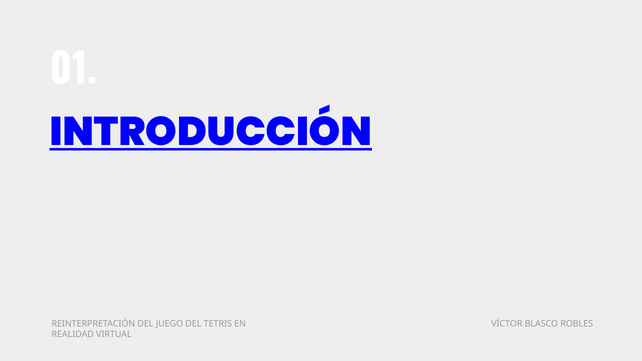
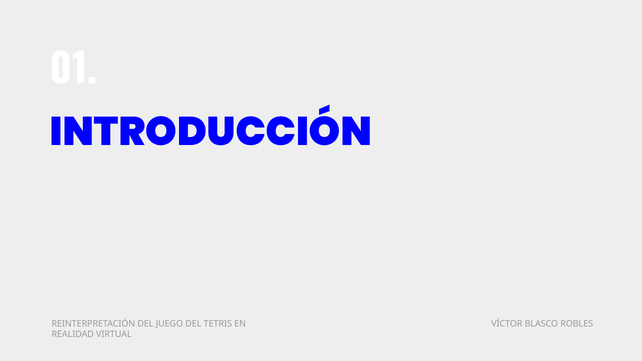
INTRODUCCIÓN underline: present -> none (211, 132)
